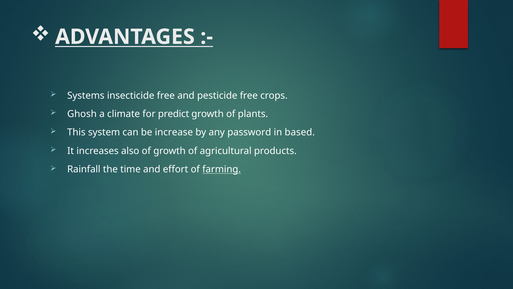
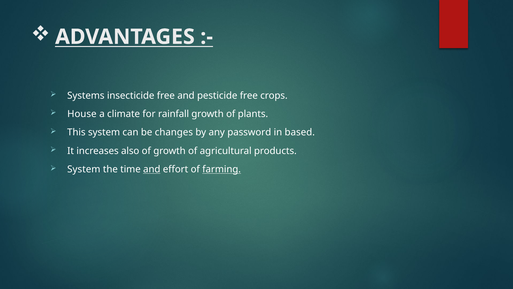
Ghosh: Ghosh -> House (82, 114)
predict: predict -> rainfall (174, 114)
increase: increase -> changes (174, 132)
Rainfall: Rainfall -> System (84, 169)
and underline: none -> present (152, 169)
